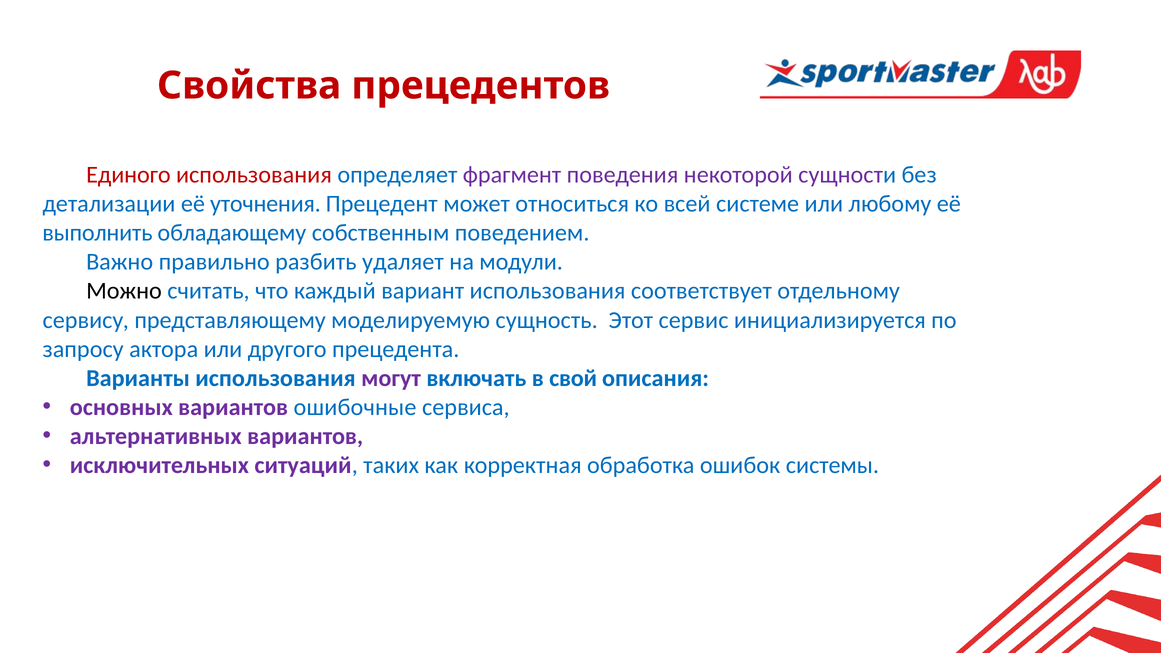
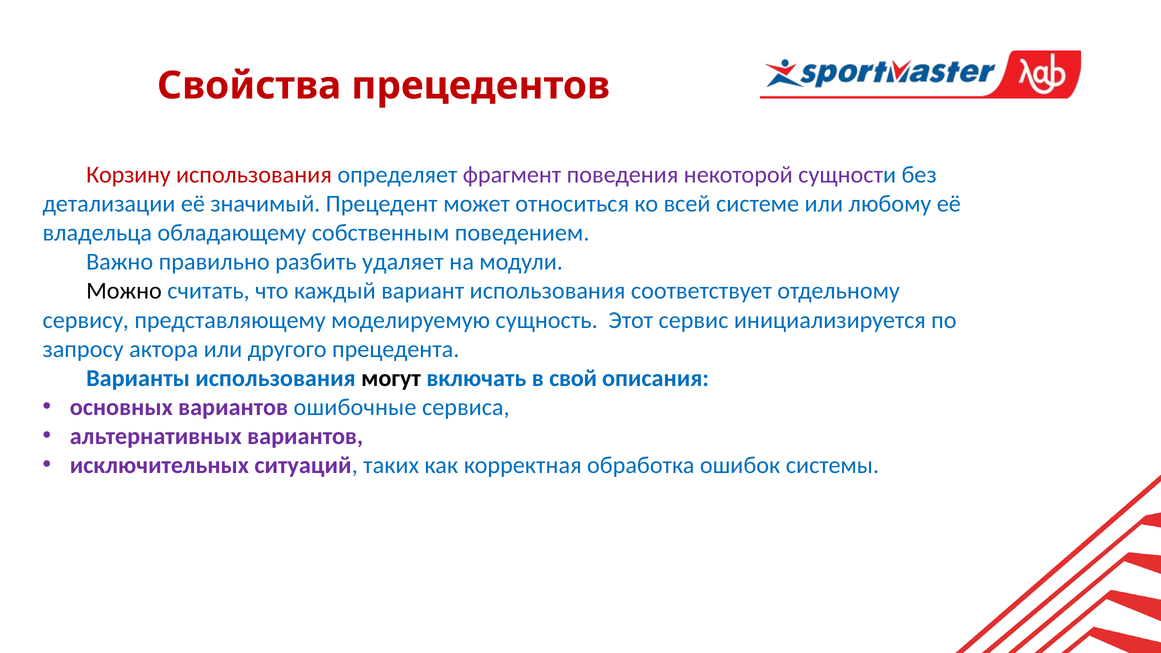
Единого: Единого -> Корзину (128, 175)
уточнения: уточнения -> значимый (265, 204)
выполнить: выполнить -> владельца (97, 233)
могут colour: purple -> black (391, 378)
